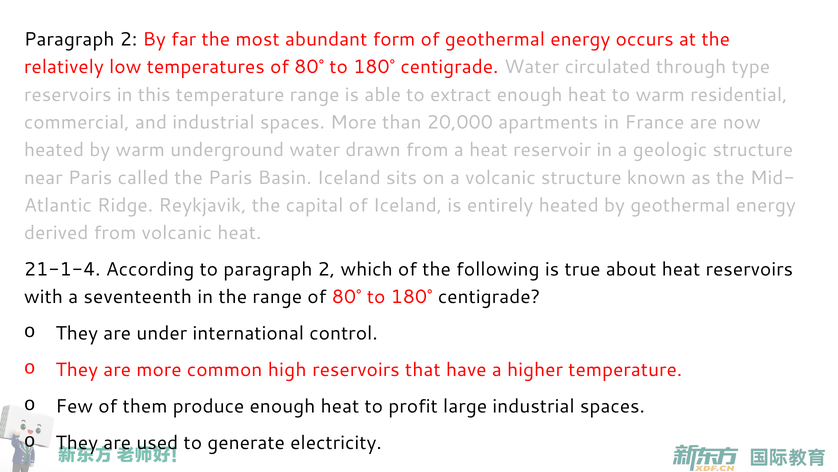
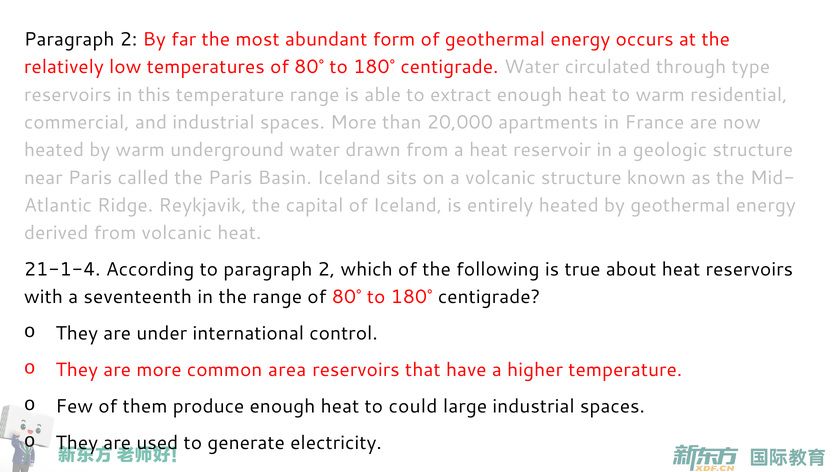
high: high -> area (287, 369)
profit: profit -> could (413, 406)
